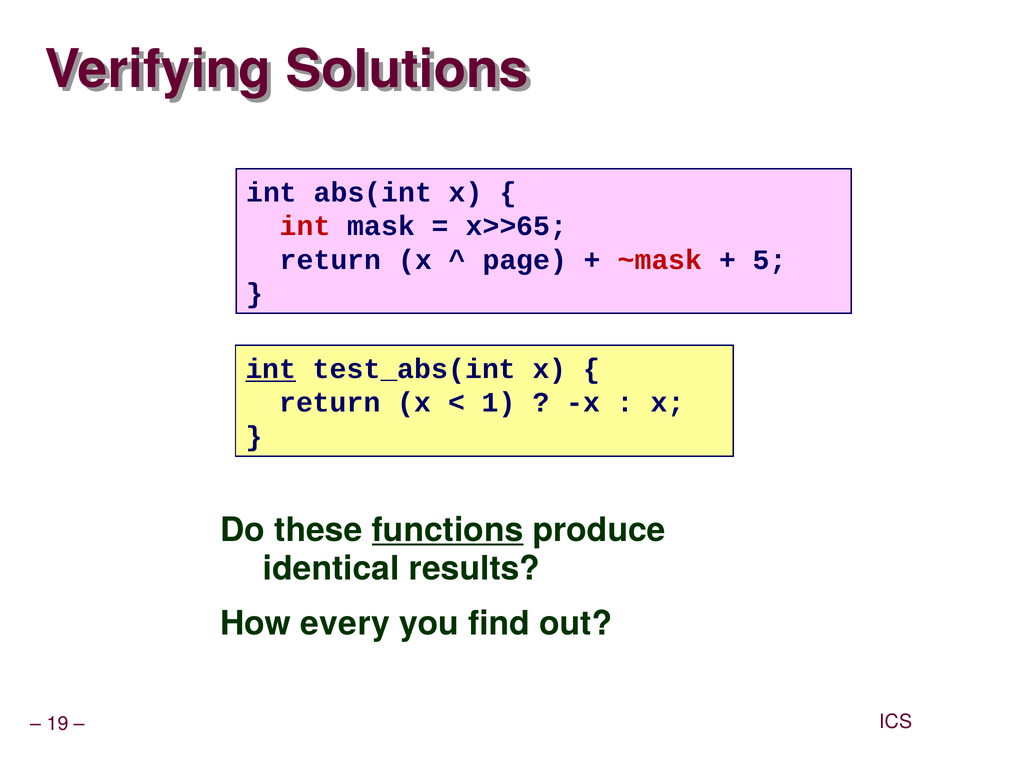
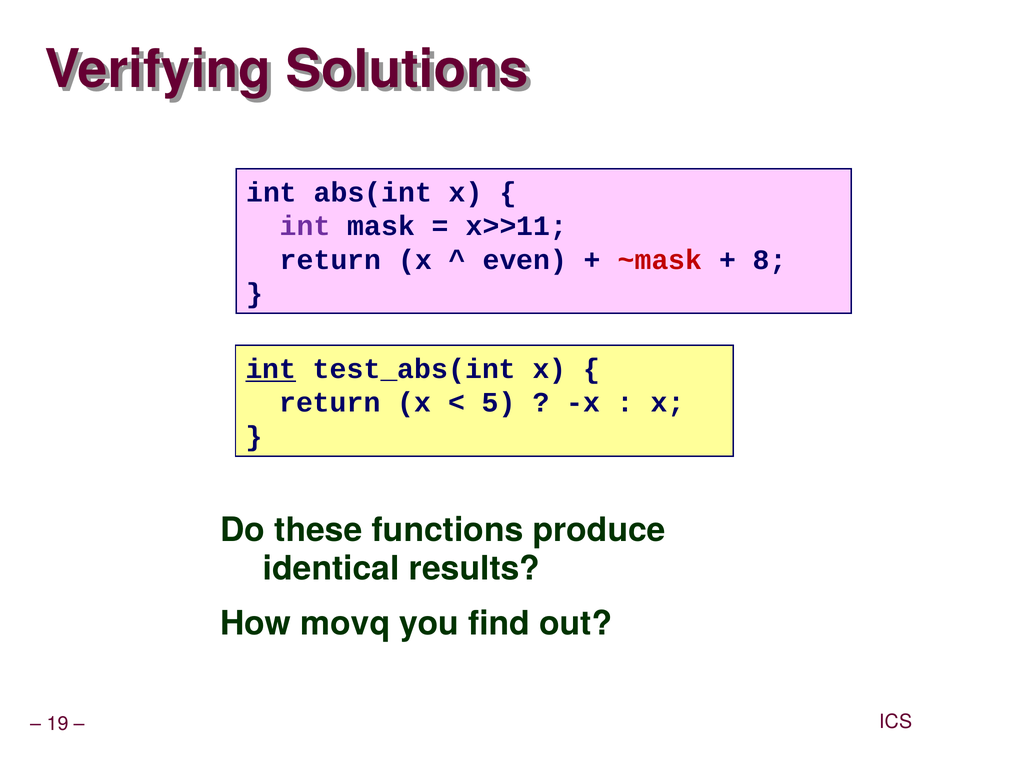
int colour: red -> purple (305, 226)
x>>65: x>>65 -> x>>11 (516, 226)
page: page -> even (525, 260)
5: 5 -> 8 (770, 260)
1: 1 -> 5 (499, 403)
functions underline: present -> none (448, 530)
every: every -> movq (345, 624)
